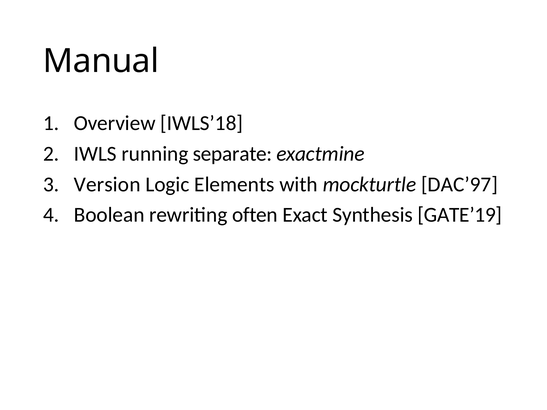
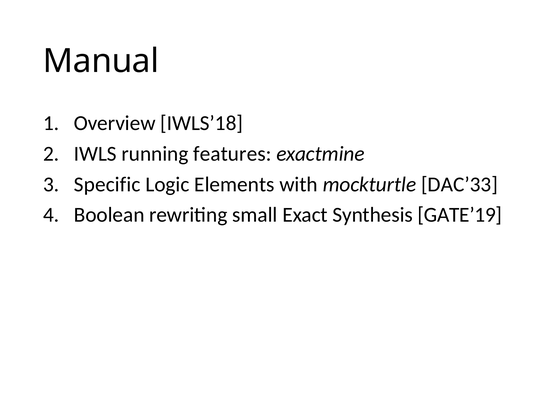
separate: separate -> features (232, 154)
Version: Version -> Specific (107, 184)
DAC’97: DAC’97 -> DAC’33 (459, 184)
often: often -> small (255, 215)
